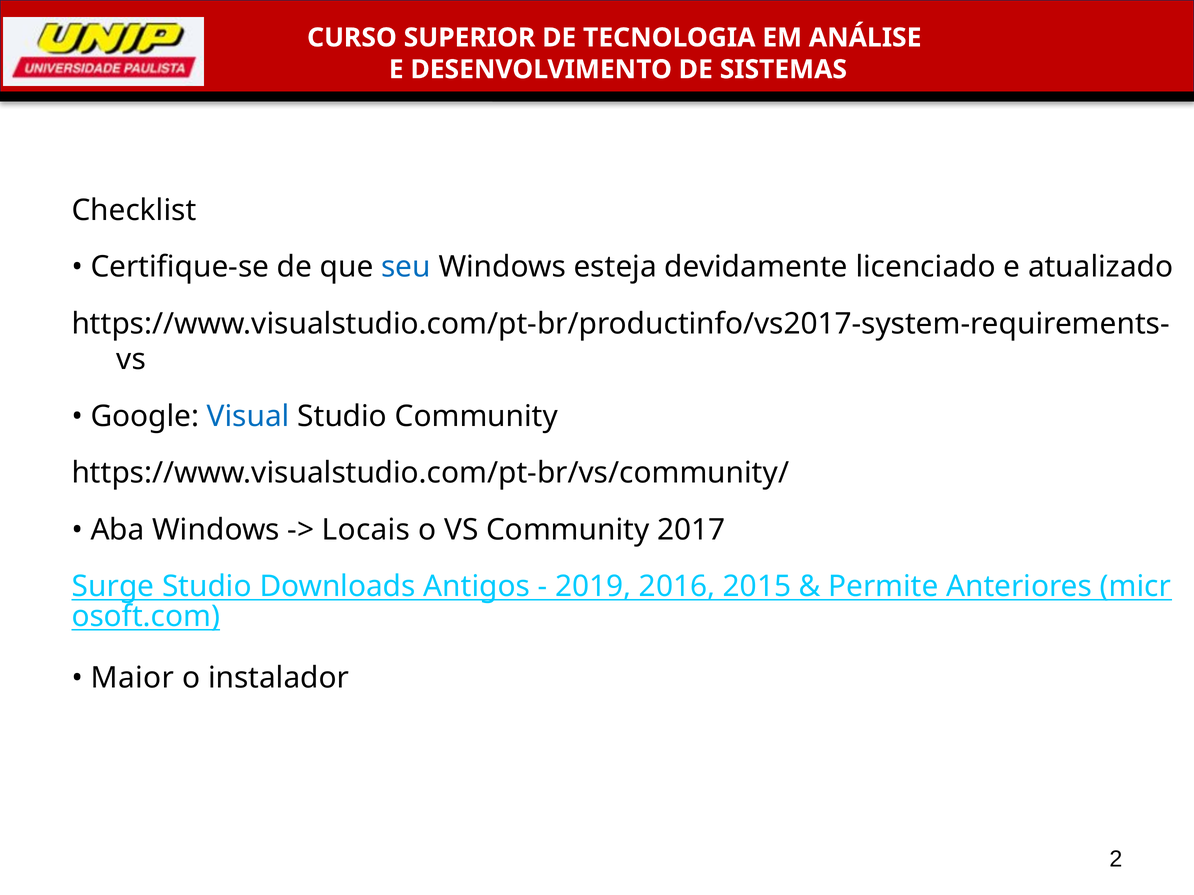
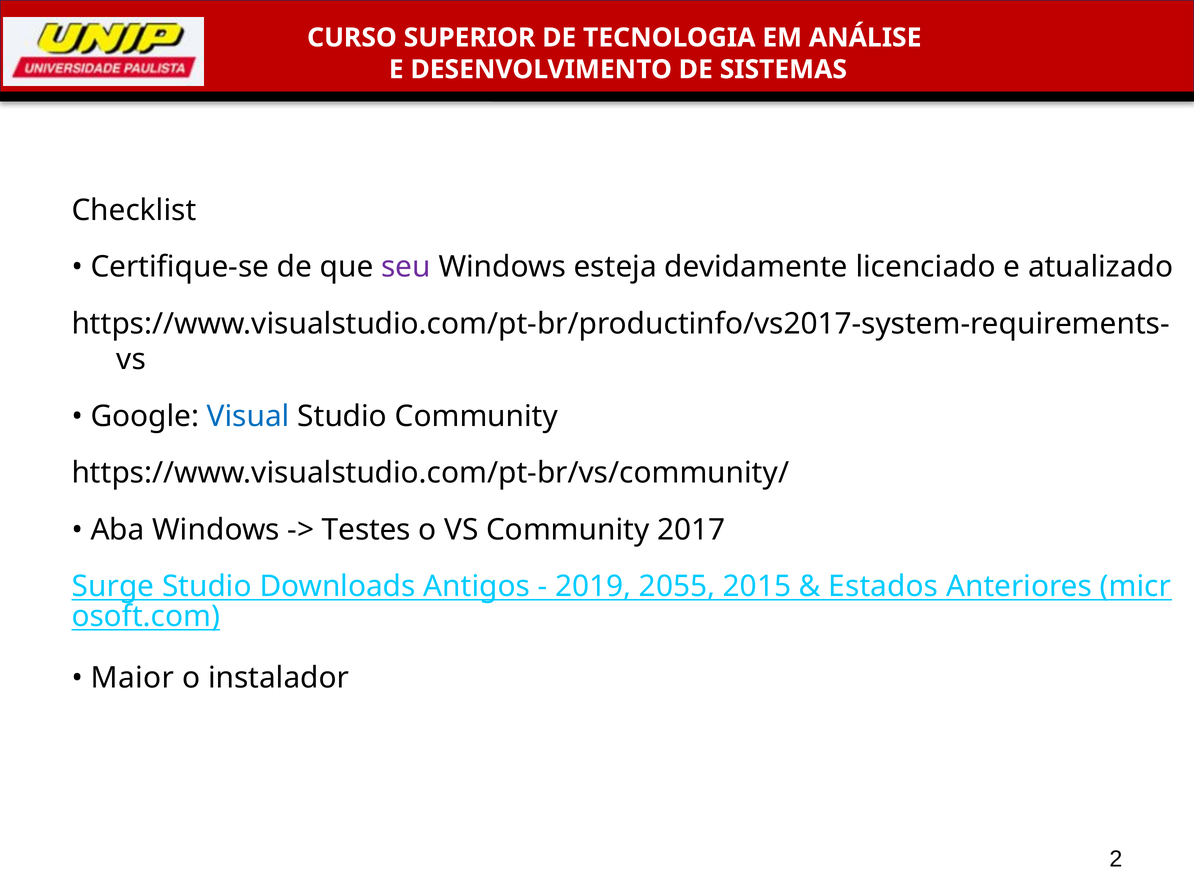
seu colour: blue -> purple (406, 267)
Locais: Locais -> Testes (366, 530)
2016: 2016 -> 2055 (677, 587)
Permite: Permite -> Estados (883, 587)
